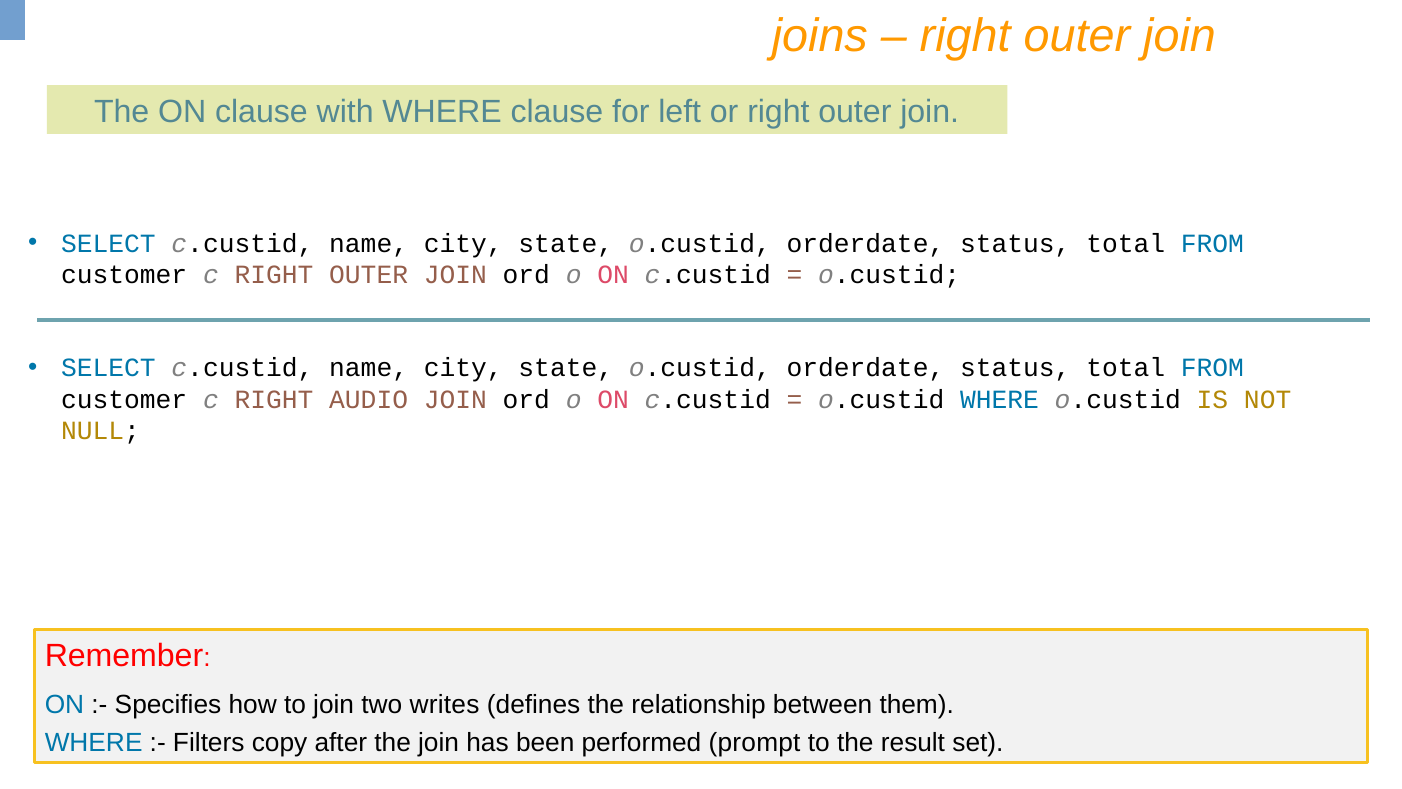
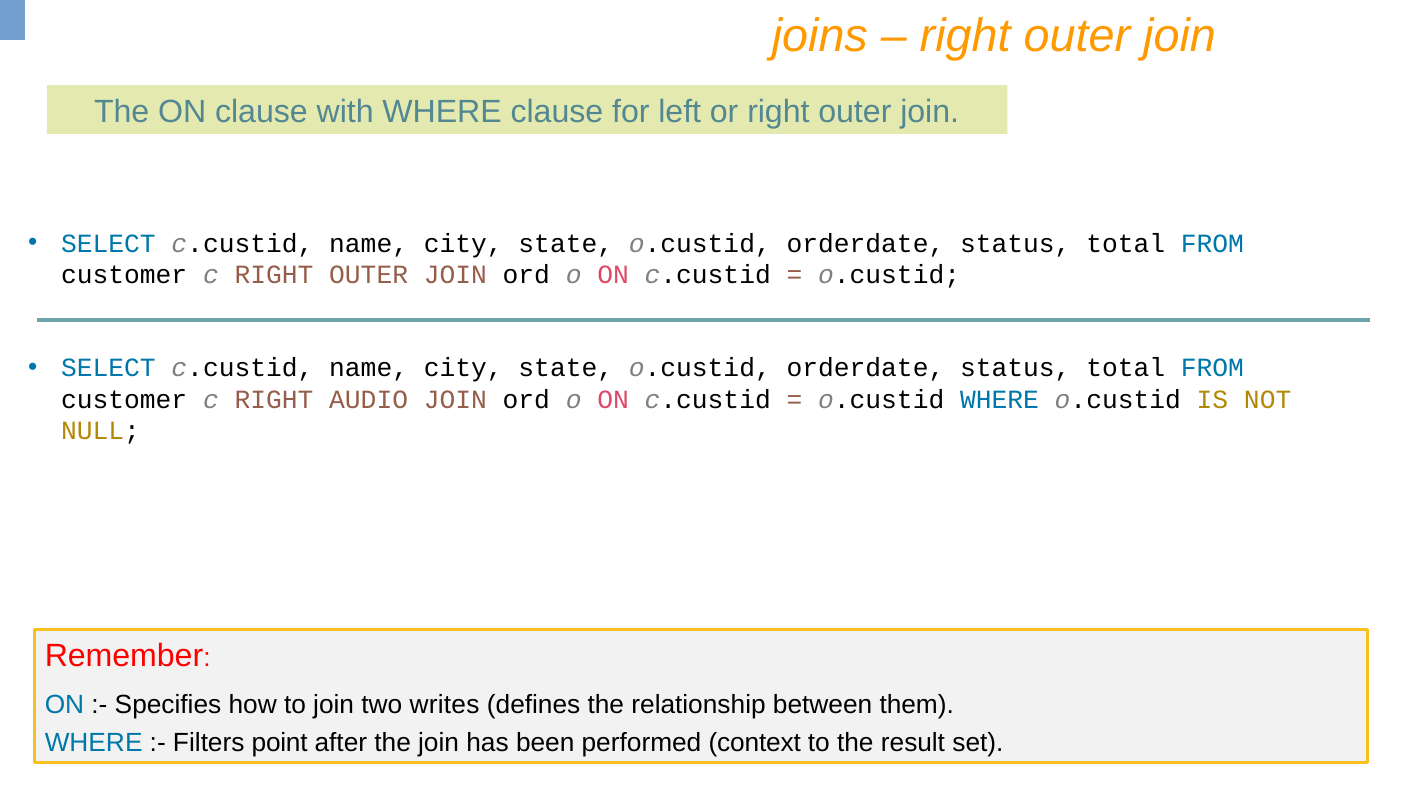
copy: copy -> point (280, 743)
prompt: prompt -> context (755, 743)
